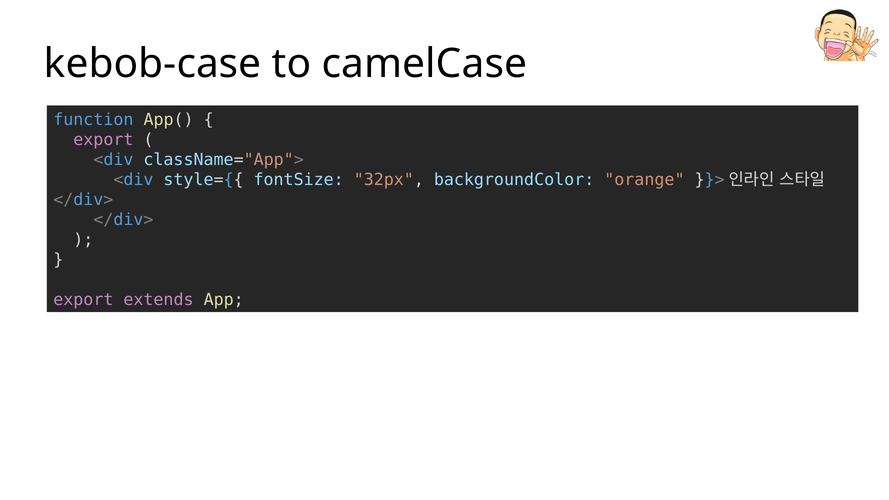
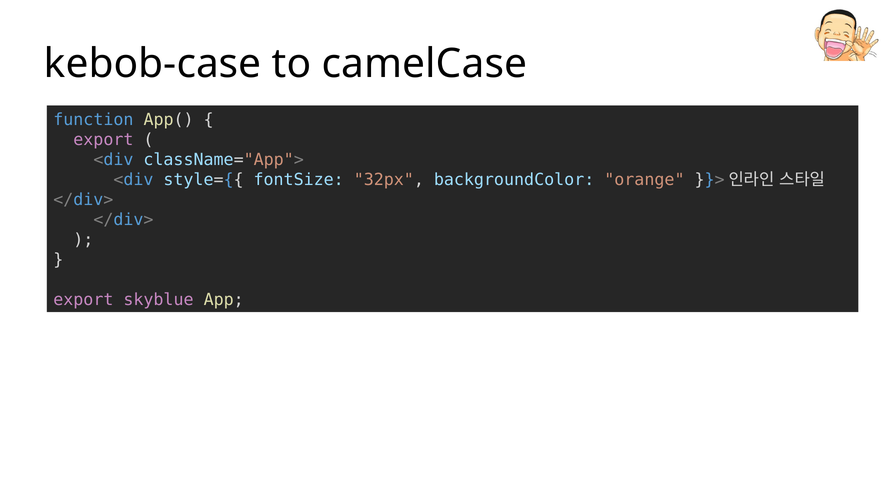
extends: extends -> skyblue (158, 300)
